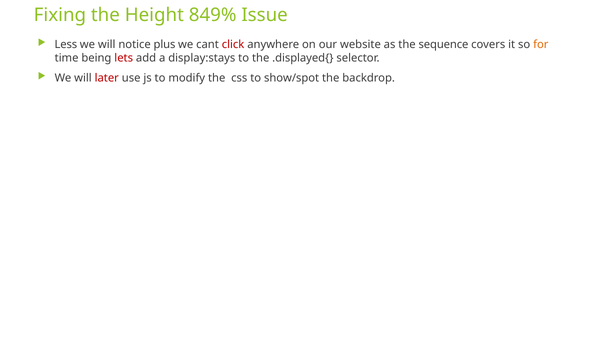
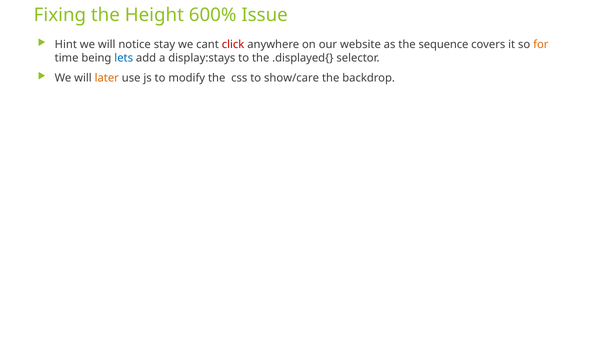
849%: 849% -> 600% (213, 15)
Less: Less -> Hint (66, 45)
plus: plus -> stay (164, 45)
lets colour: red -> blue (124, 58)
later colour: red -> orange (107, 78)
show/spot: show/spot -> show/care (292, 78)
